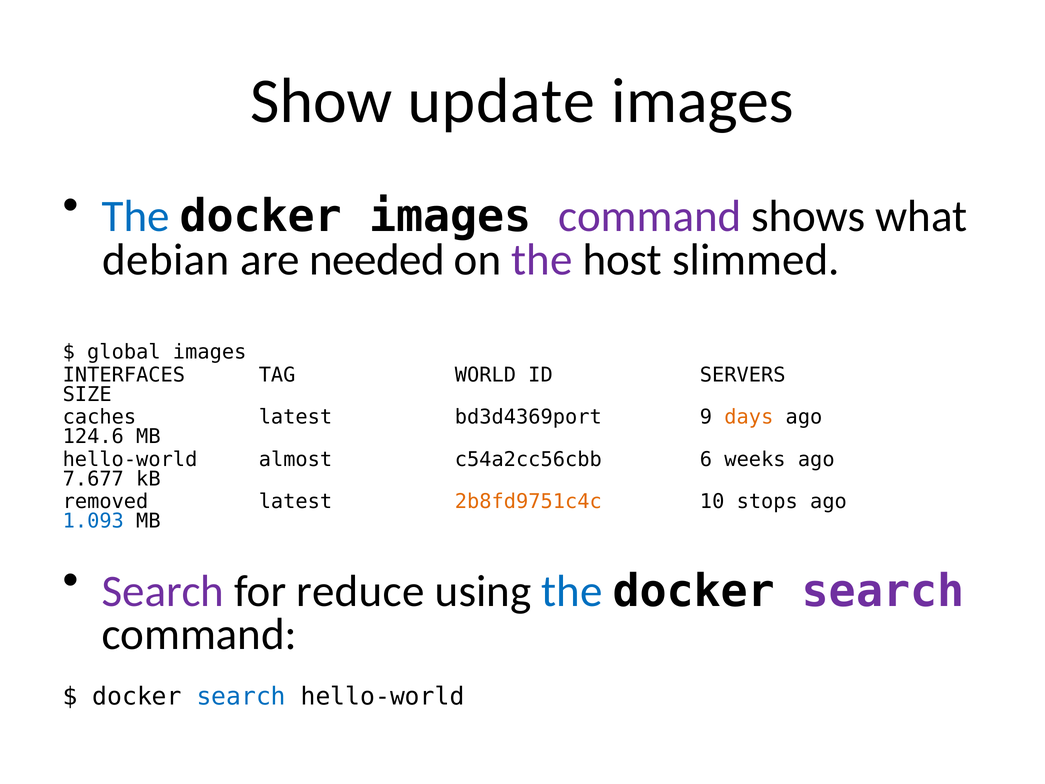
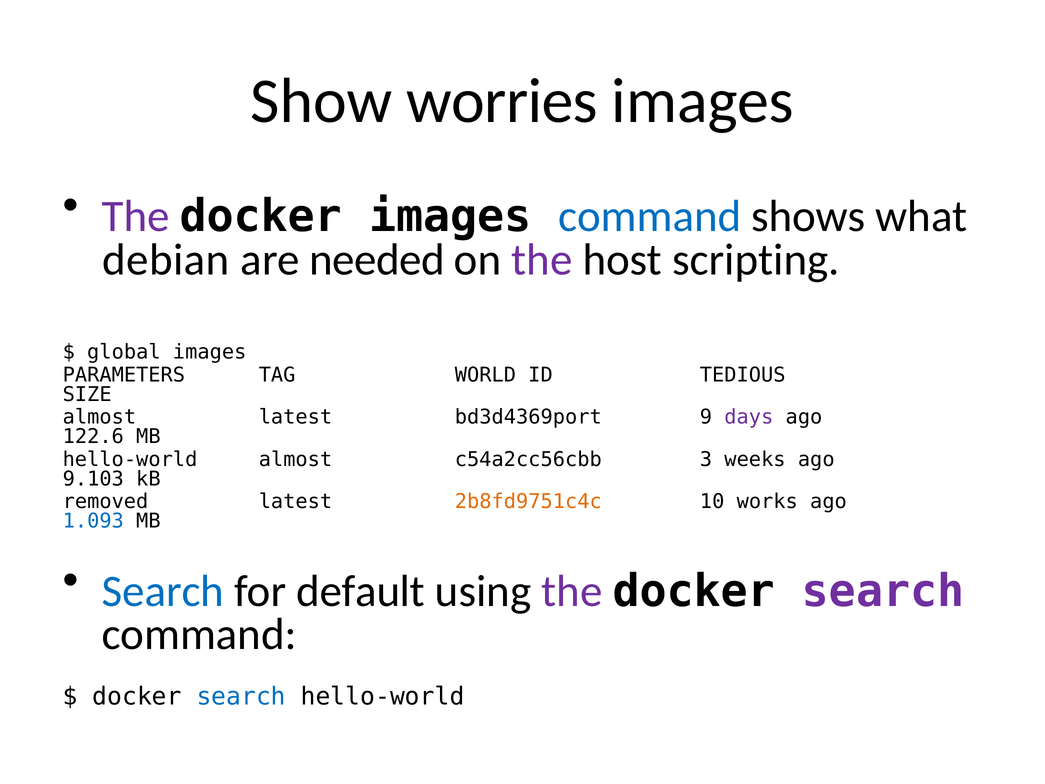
update: update -> worries (502, 101)
The colour: blue -> purple (136, 216)
command colour: purple -> blue (650, 216)
slimmed: slimmed -> scripting (756, 260)
INTERFACES: INTERFACES -> PARAMETERS (124, 375)
SERVERS: SERVERS -> TEDIOUS (743, 375)
caches: caches -> almost (99, 417)
days colour: orange -> purple (749, 417)
124.6: 124.6 -> 122.6 (93, 436)
6: 6 -> 3 (706, 459)
7.677: 7.677 -> 9.103 (93, 479)
stops: stops -> works (767, 501)
Search colour: purple -> blue (163, 591)
reduce: reduce -> default (361, 591)
the colour: blue -> purple (572, 591)
